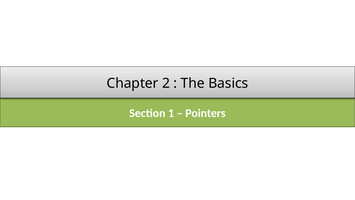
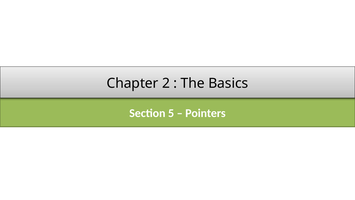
1: 1 -> 5 (171, 113)
